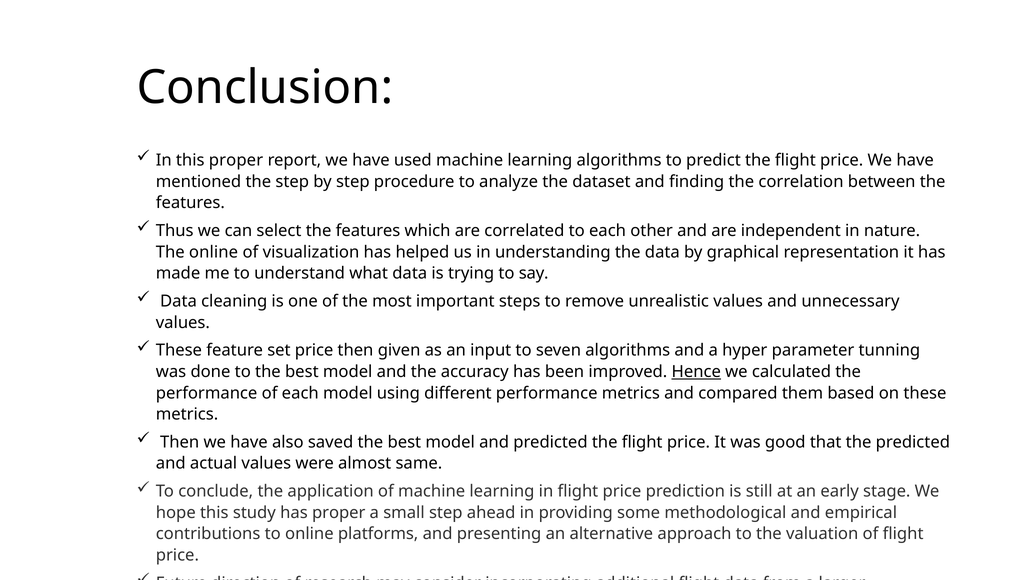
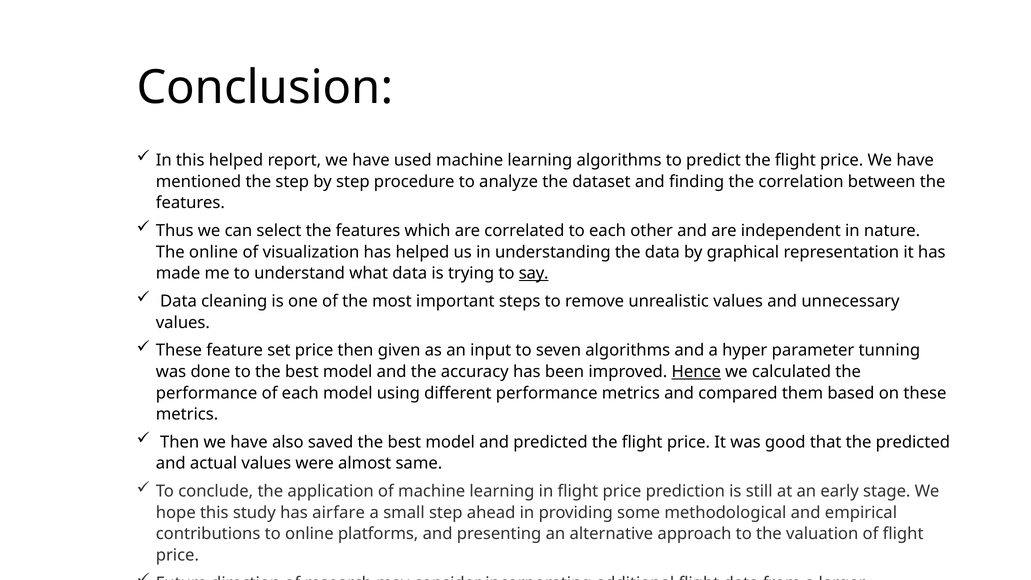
this proper: proper -> helped (236, 160)
say underline: none -> present (534, 273)
has proper: proper -> airfare (339, 513)
